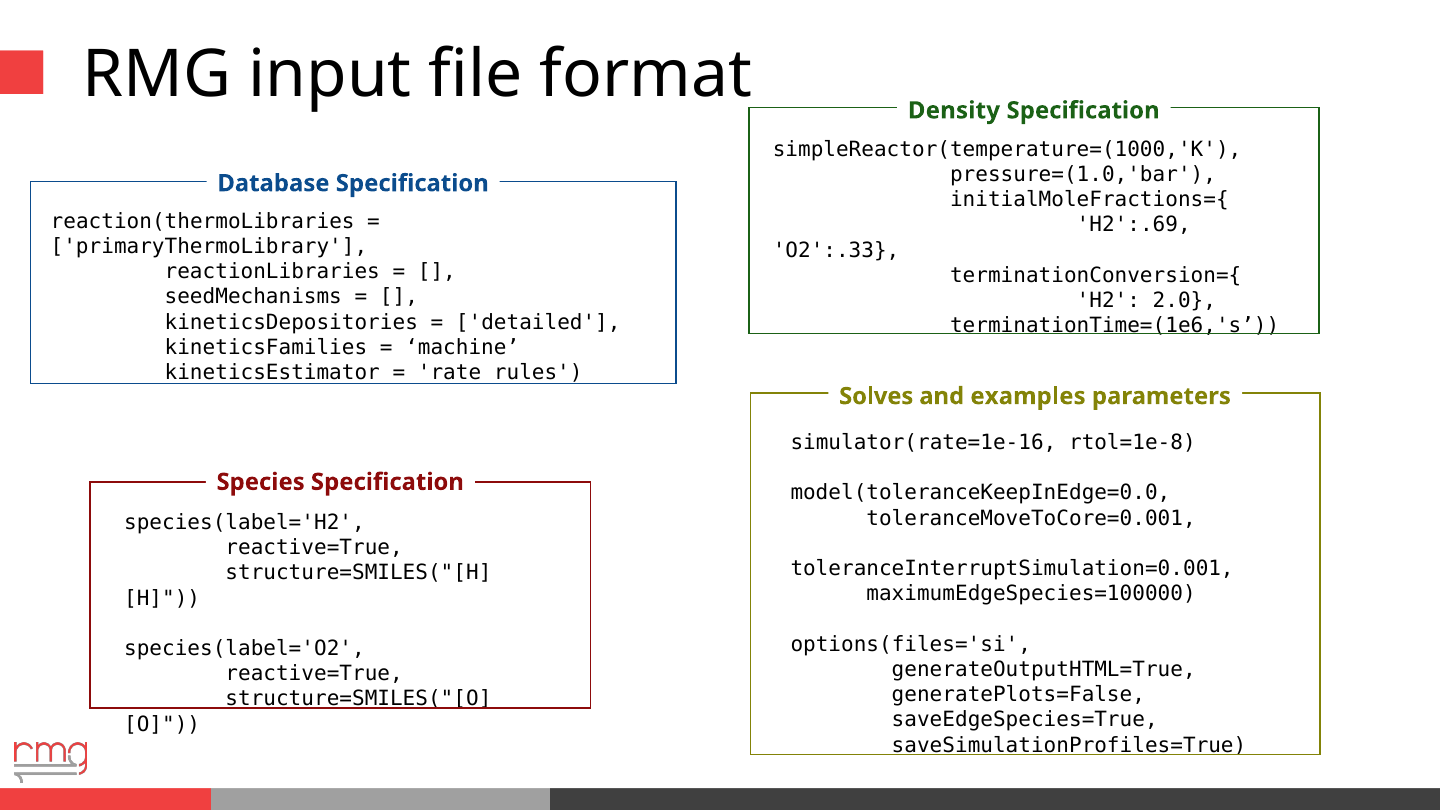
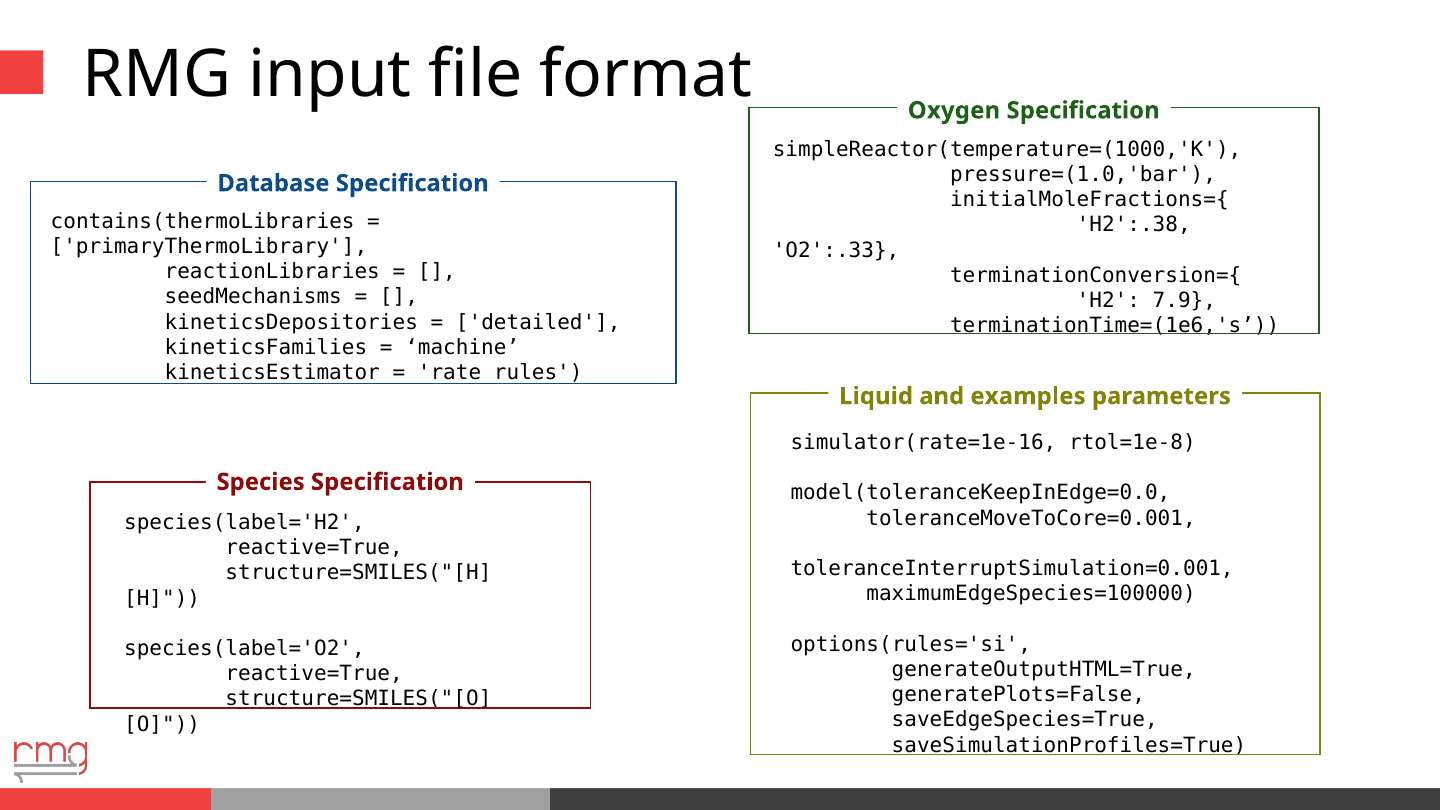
Density: Density -> Oxygen (954, 111)
reaction(thermoLibraries: reaction(thermoLibraries -> contains(thermoLibraries (203, 221)
H2':.69: H2':.69 -> H2':.38 (1134, 225)
2.0: 2.0 -> 7.9 (1184, 301)
Solves: Solves -> Liquid (876, 396)
options(files='si: options(files='si -> options(rules='si (911, 644)
